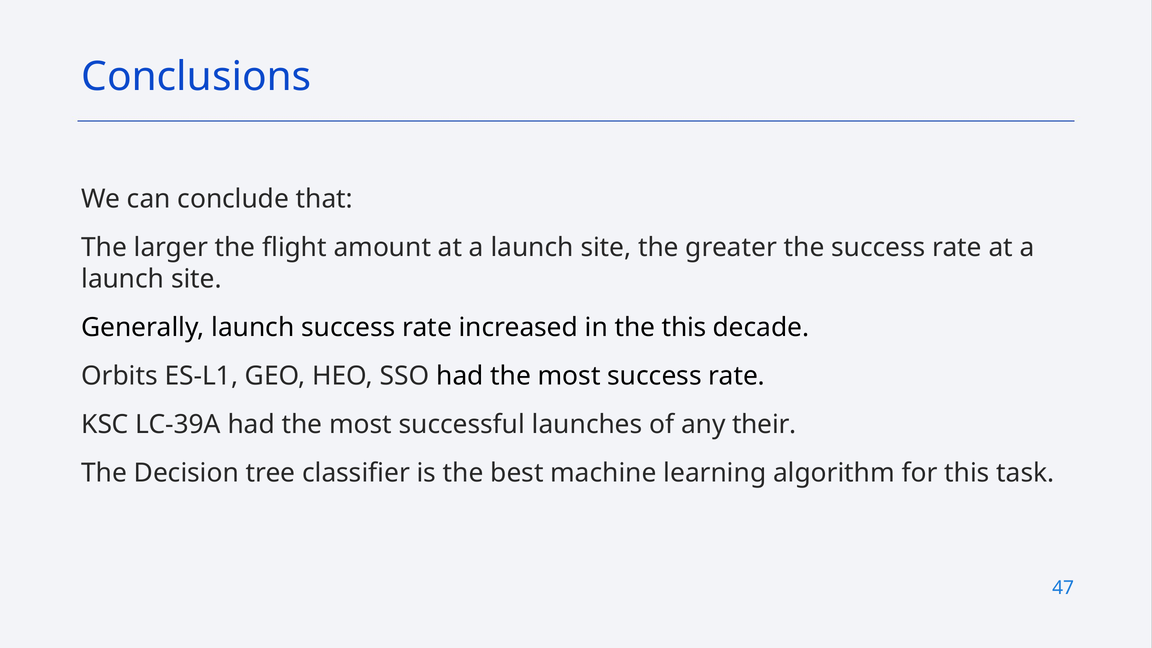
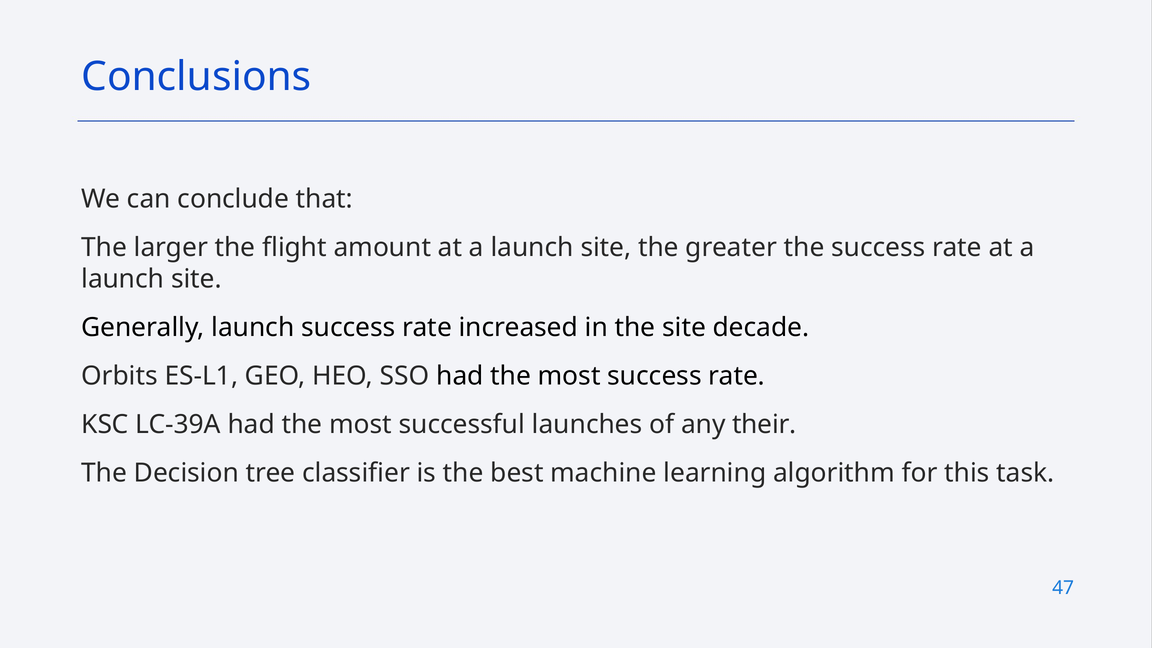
the this: this -> site (684, 328)
